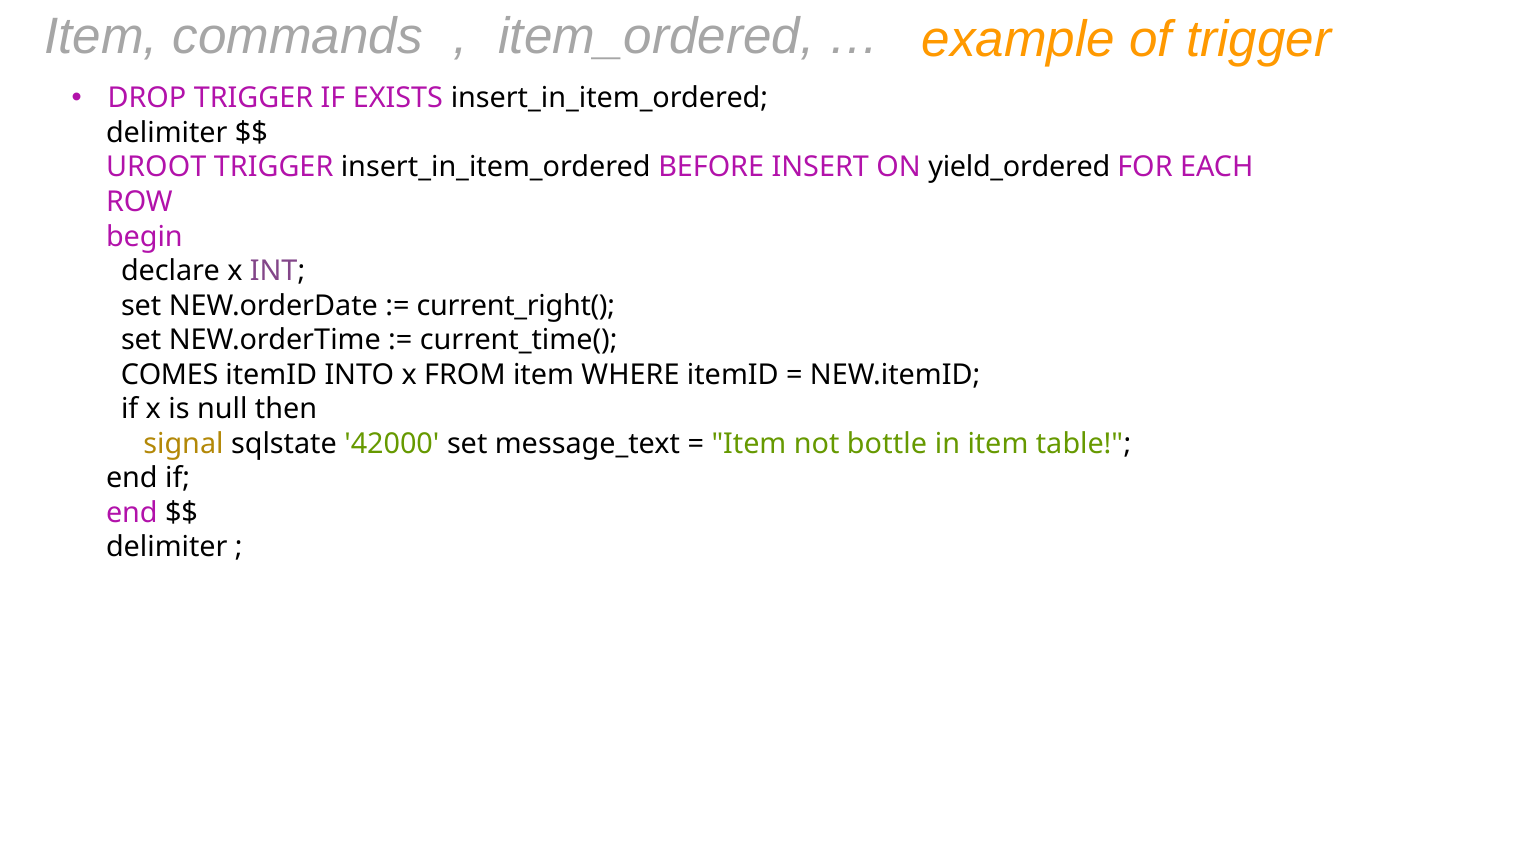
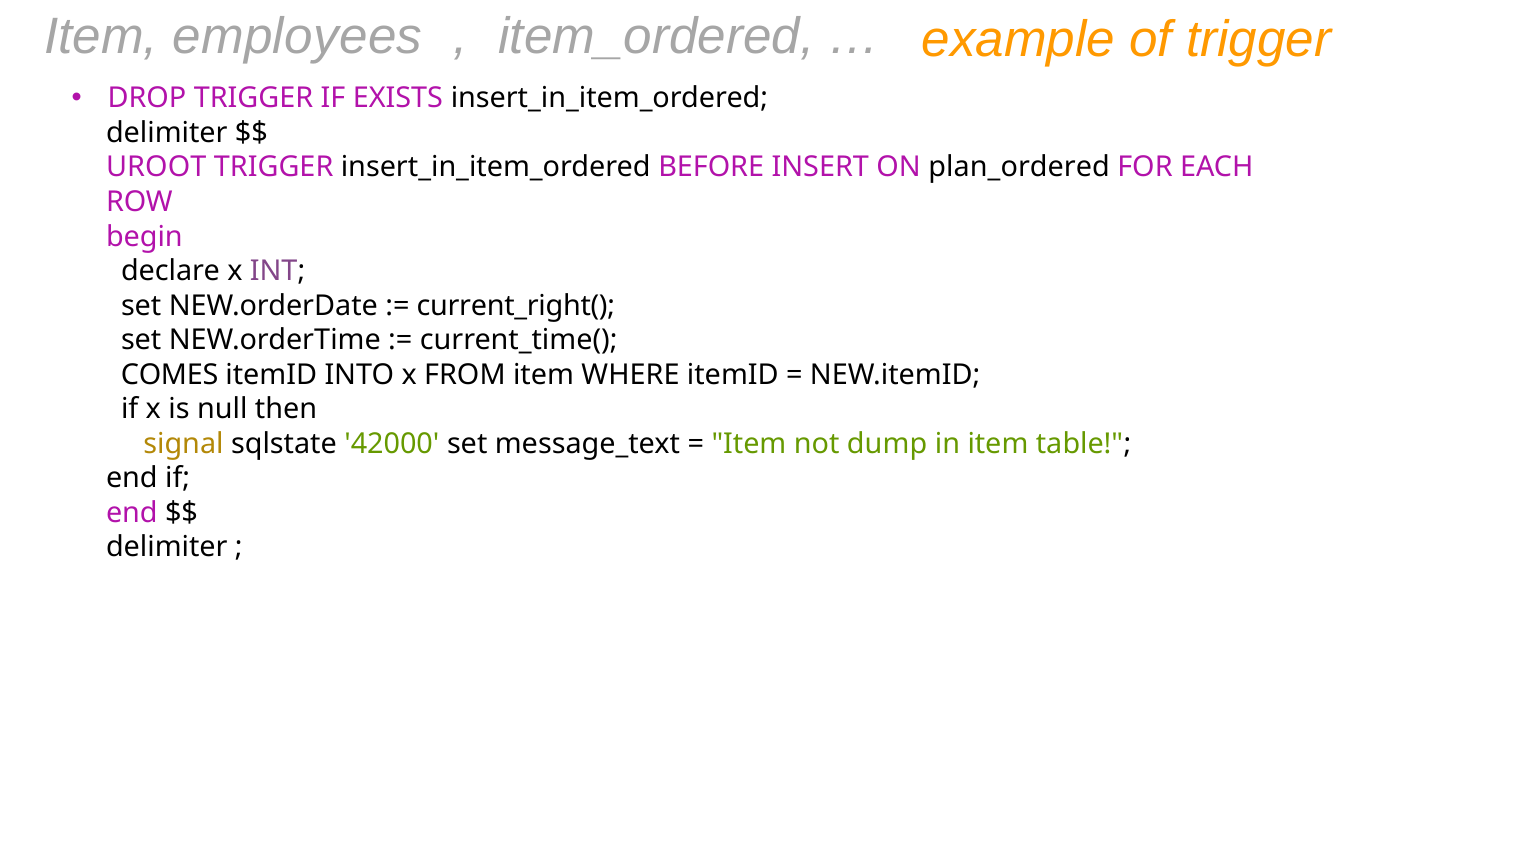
commands: commands -> employees (297, 37)
yield_ordered: yield_ordered -> plan_ordered (1019, 168)
bottle: bottle -> dump (887, 444)
